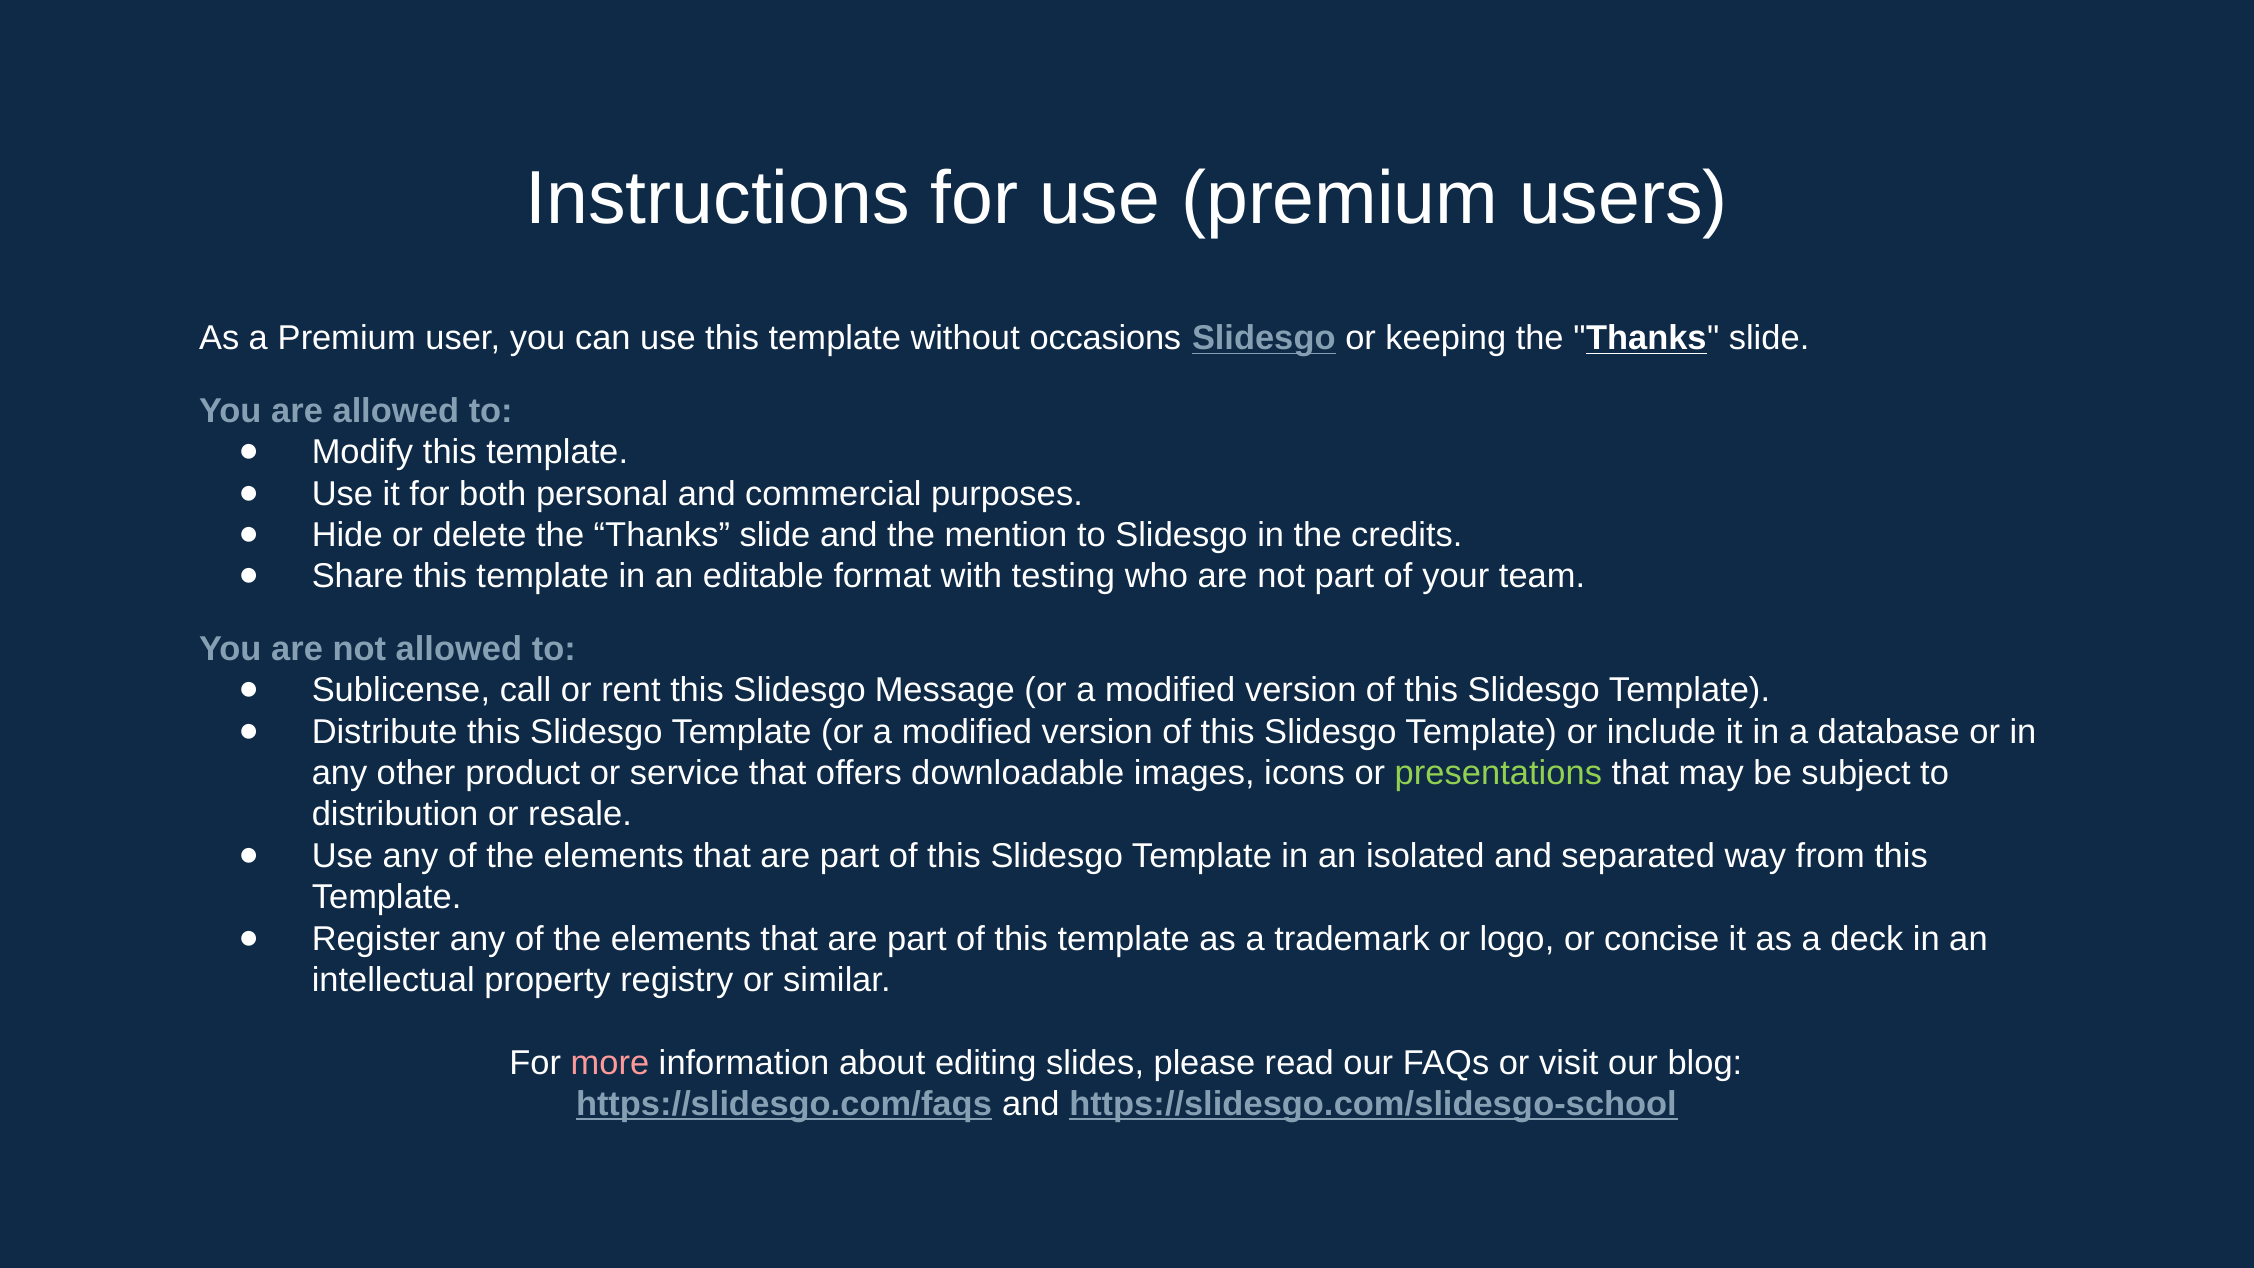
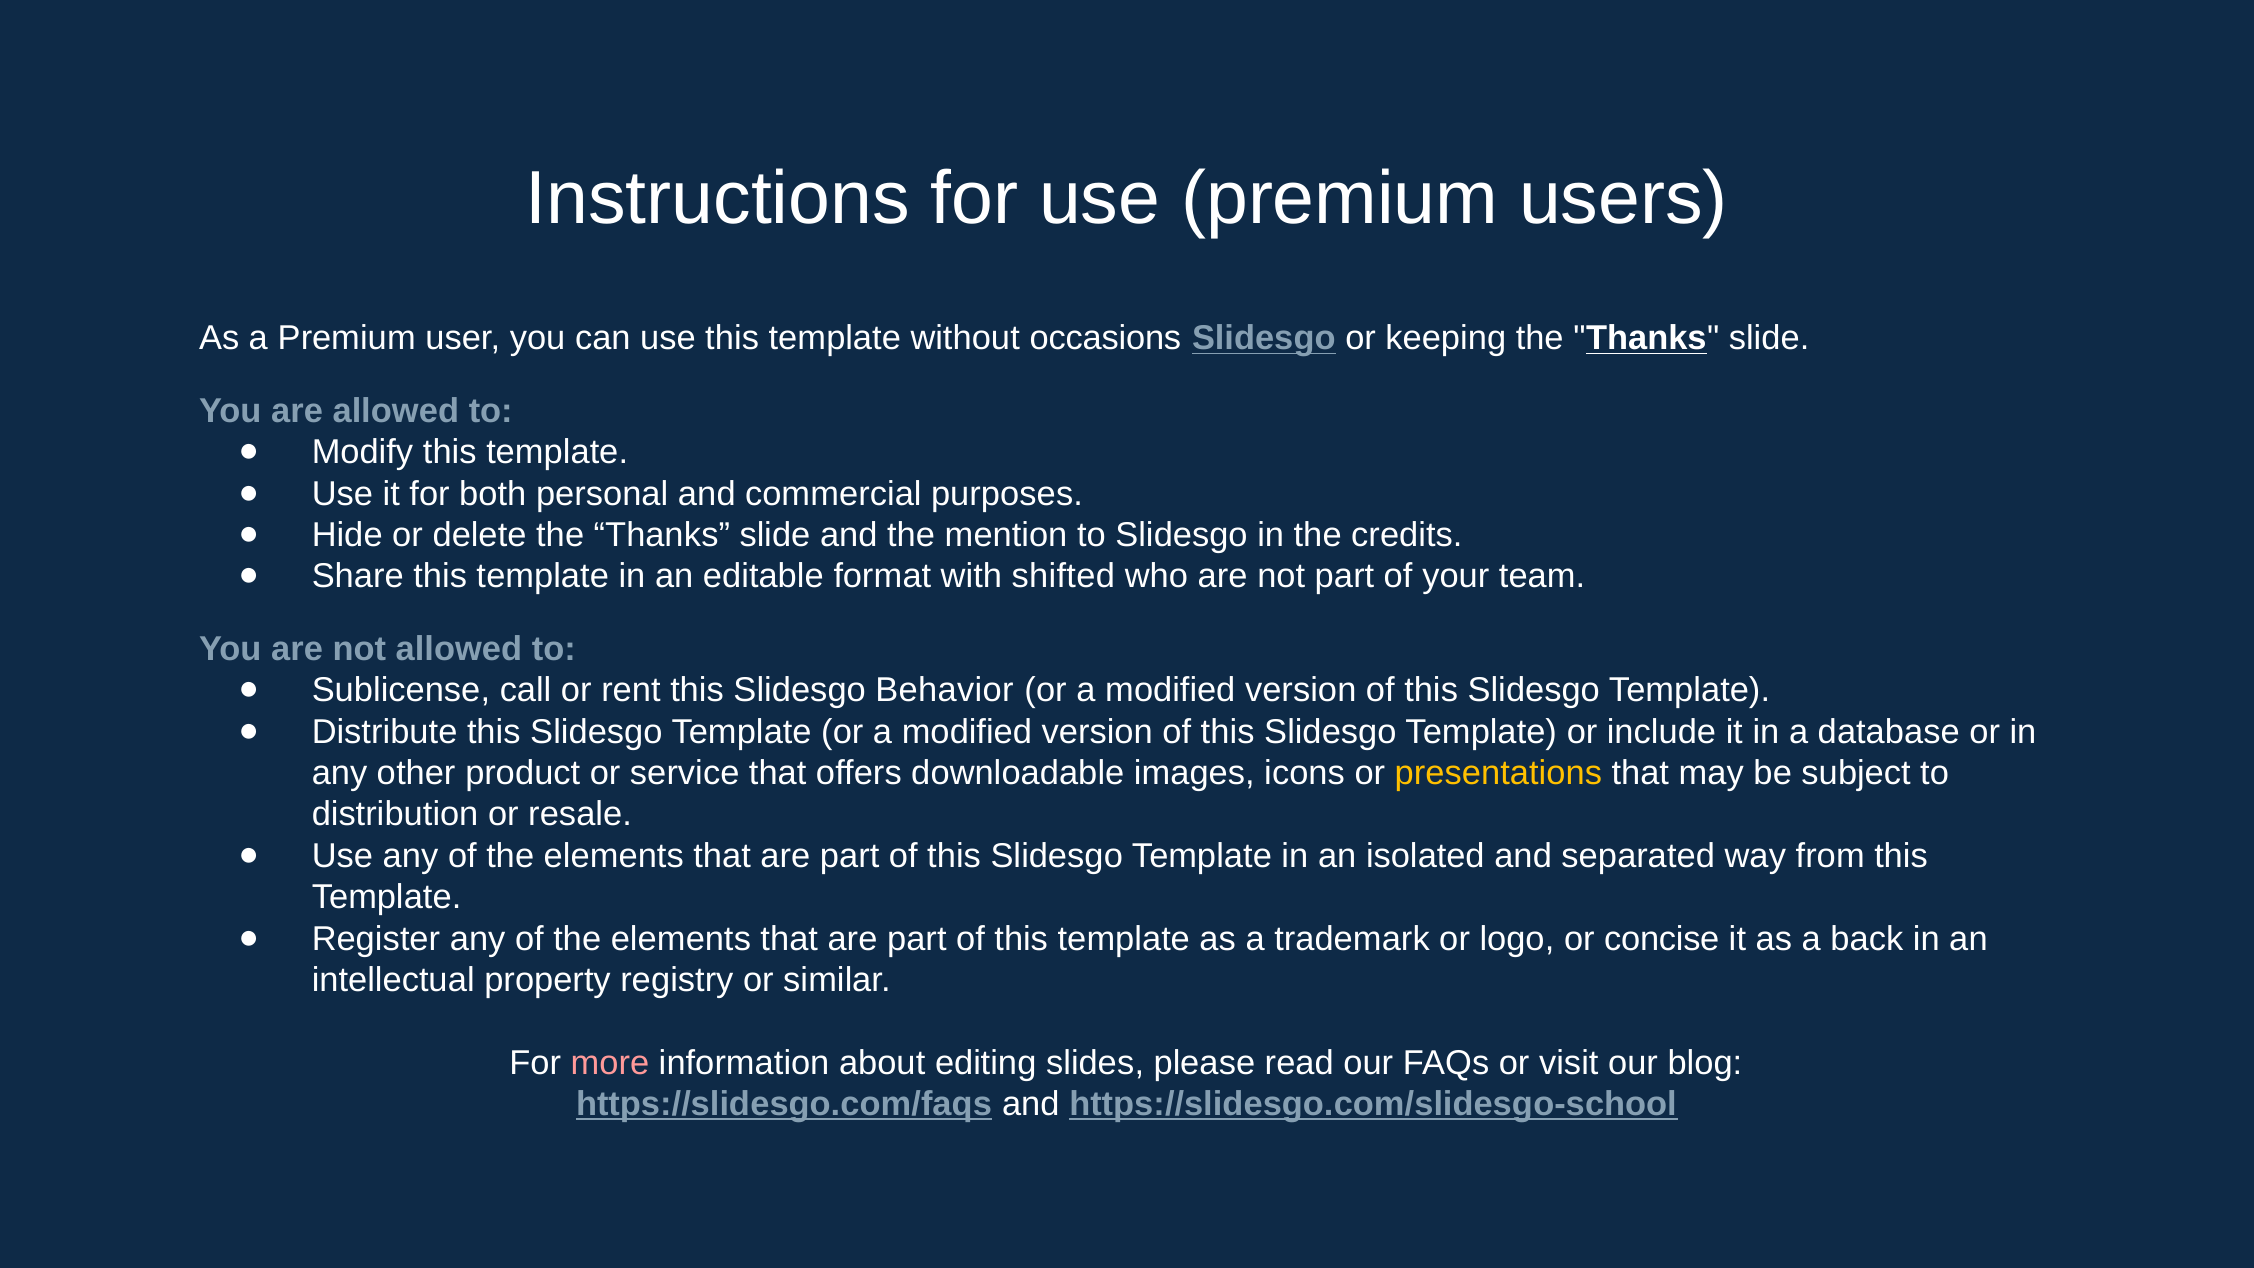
testing: testing -> shifted (1063, 576)
Message: Message -> Behavior (945, 690)
presentations colour: light green -> yellow (1498, 773)
deck: deck -> back (1867, 939)
